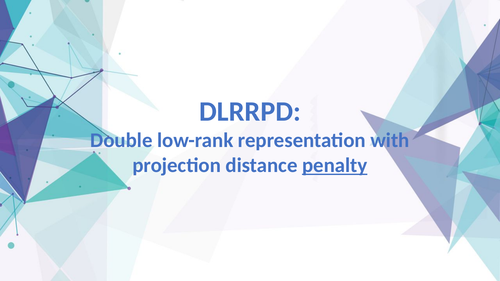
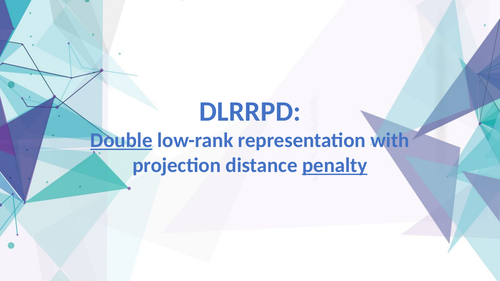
Double underline: none -> present (121, 141)
